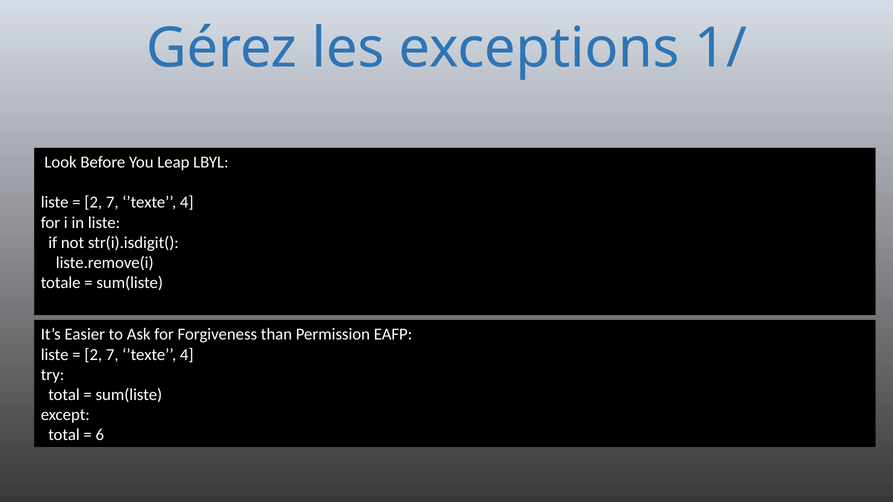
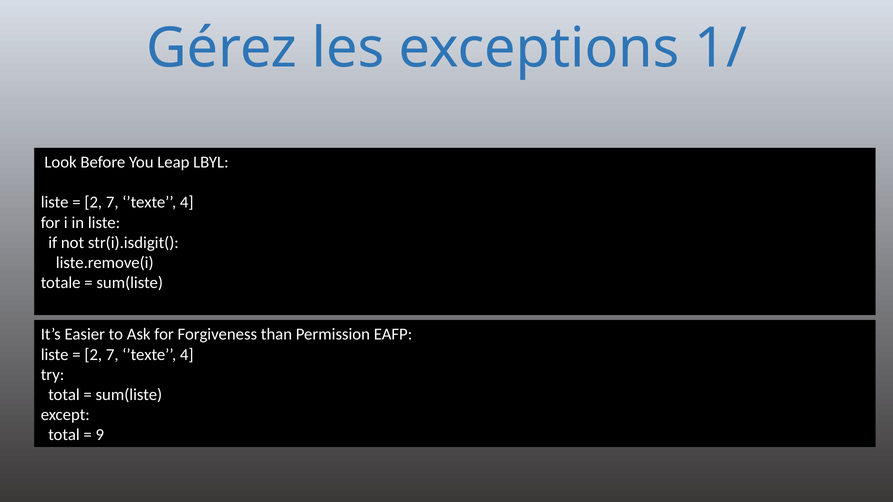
6: 6 -> 9 (100, 435)
